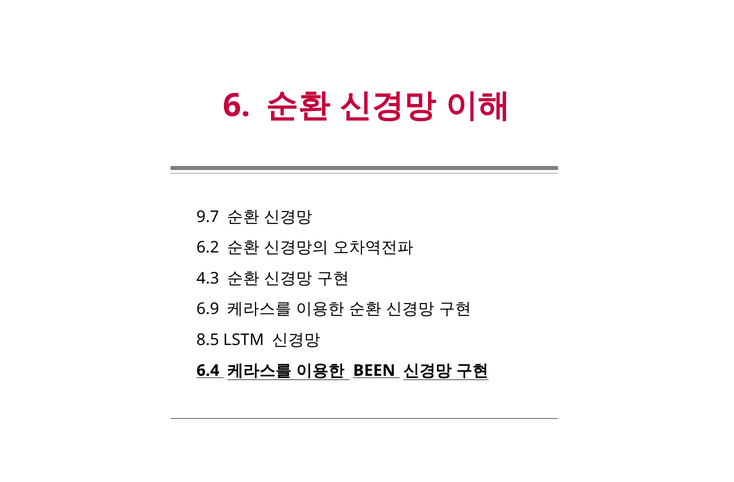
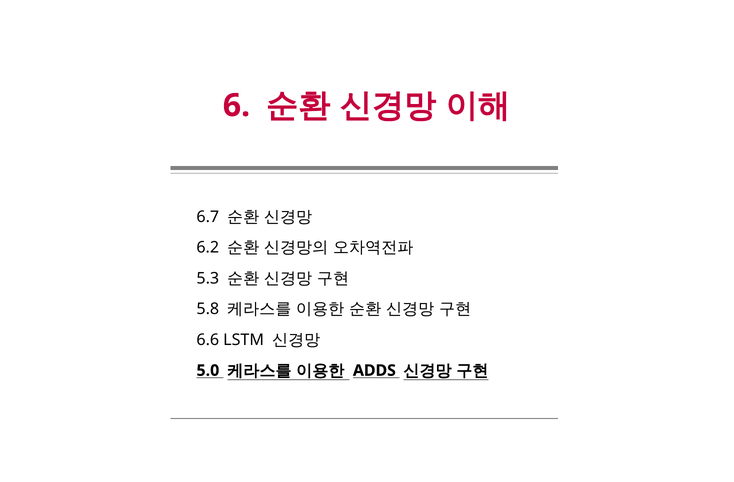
9.7: 9.7 -> 6.7 (208, 217)
4.3: 4.3 -> 5.3 (208, 278)
6.9: 6.9 -> 5.8 (208, 309)
8.5: 8.5 -> 6.6 (208, 340)
6.4: 6.4 -> 5.0 (208, 371)
BEEN: BEEN -> ADDS (374, 371)
